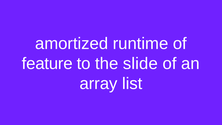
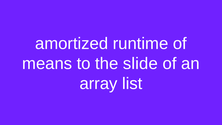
feature: feature -> means (47, 64)
